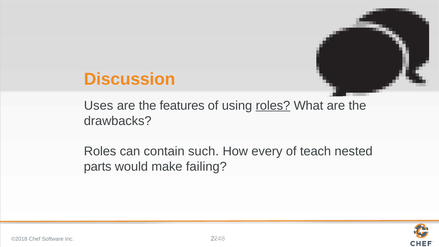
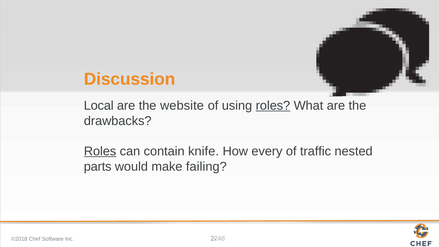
Uses: Uses -> Local (99, 106)
features: features -> website (182, 106)
Roles underline: none -> present (100, 151)
such: such -> knife (204, 151)
teach: teach -> traffic (316, 151)
